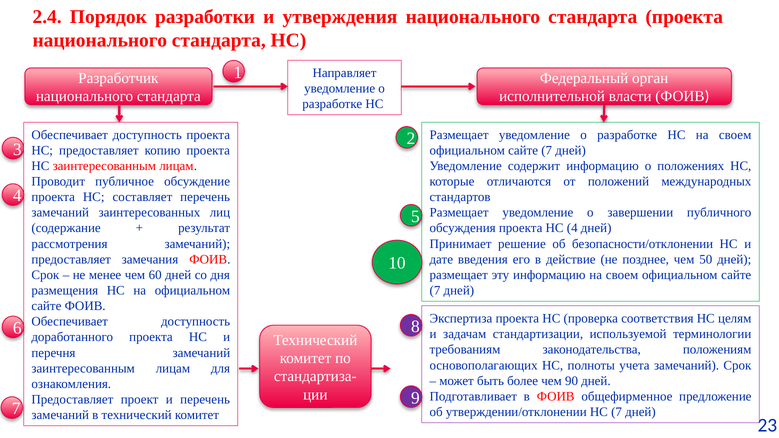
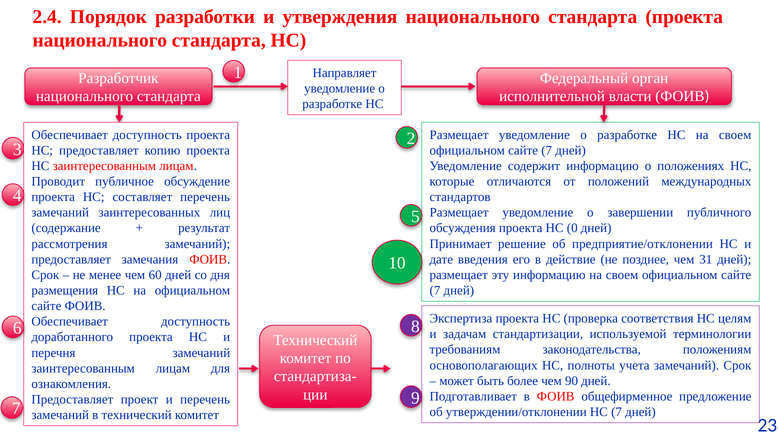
НС 4: 4 -> 0 (572, 228)
безопасности/отклонении: безопасности/отклонении -> предприятие/отклонении (643, 244)
50: 50 -> 31 (706, 259)
